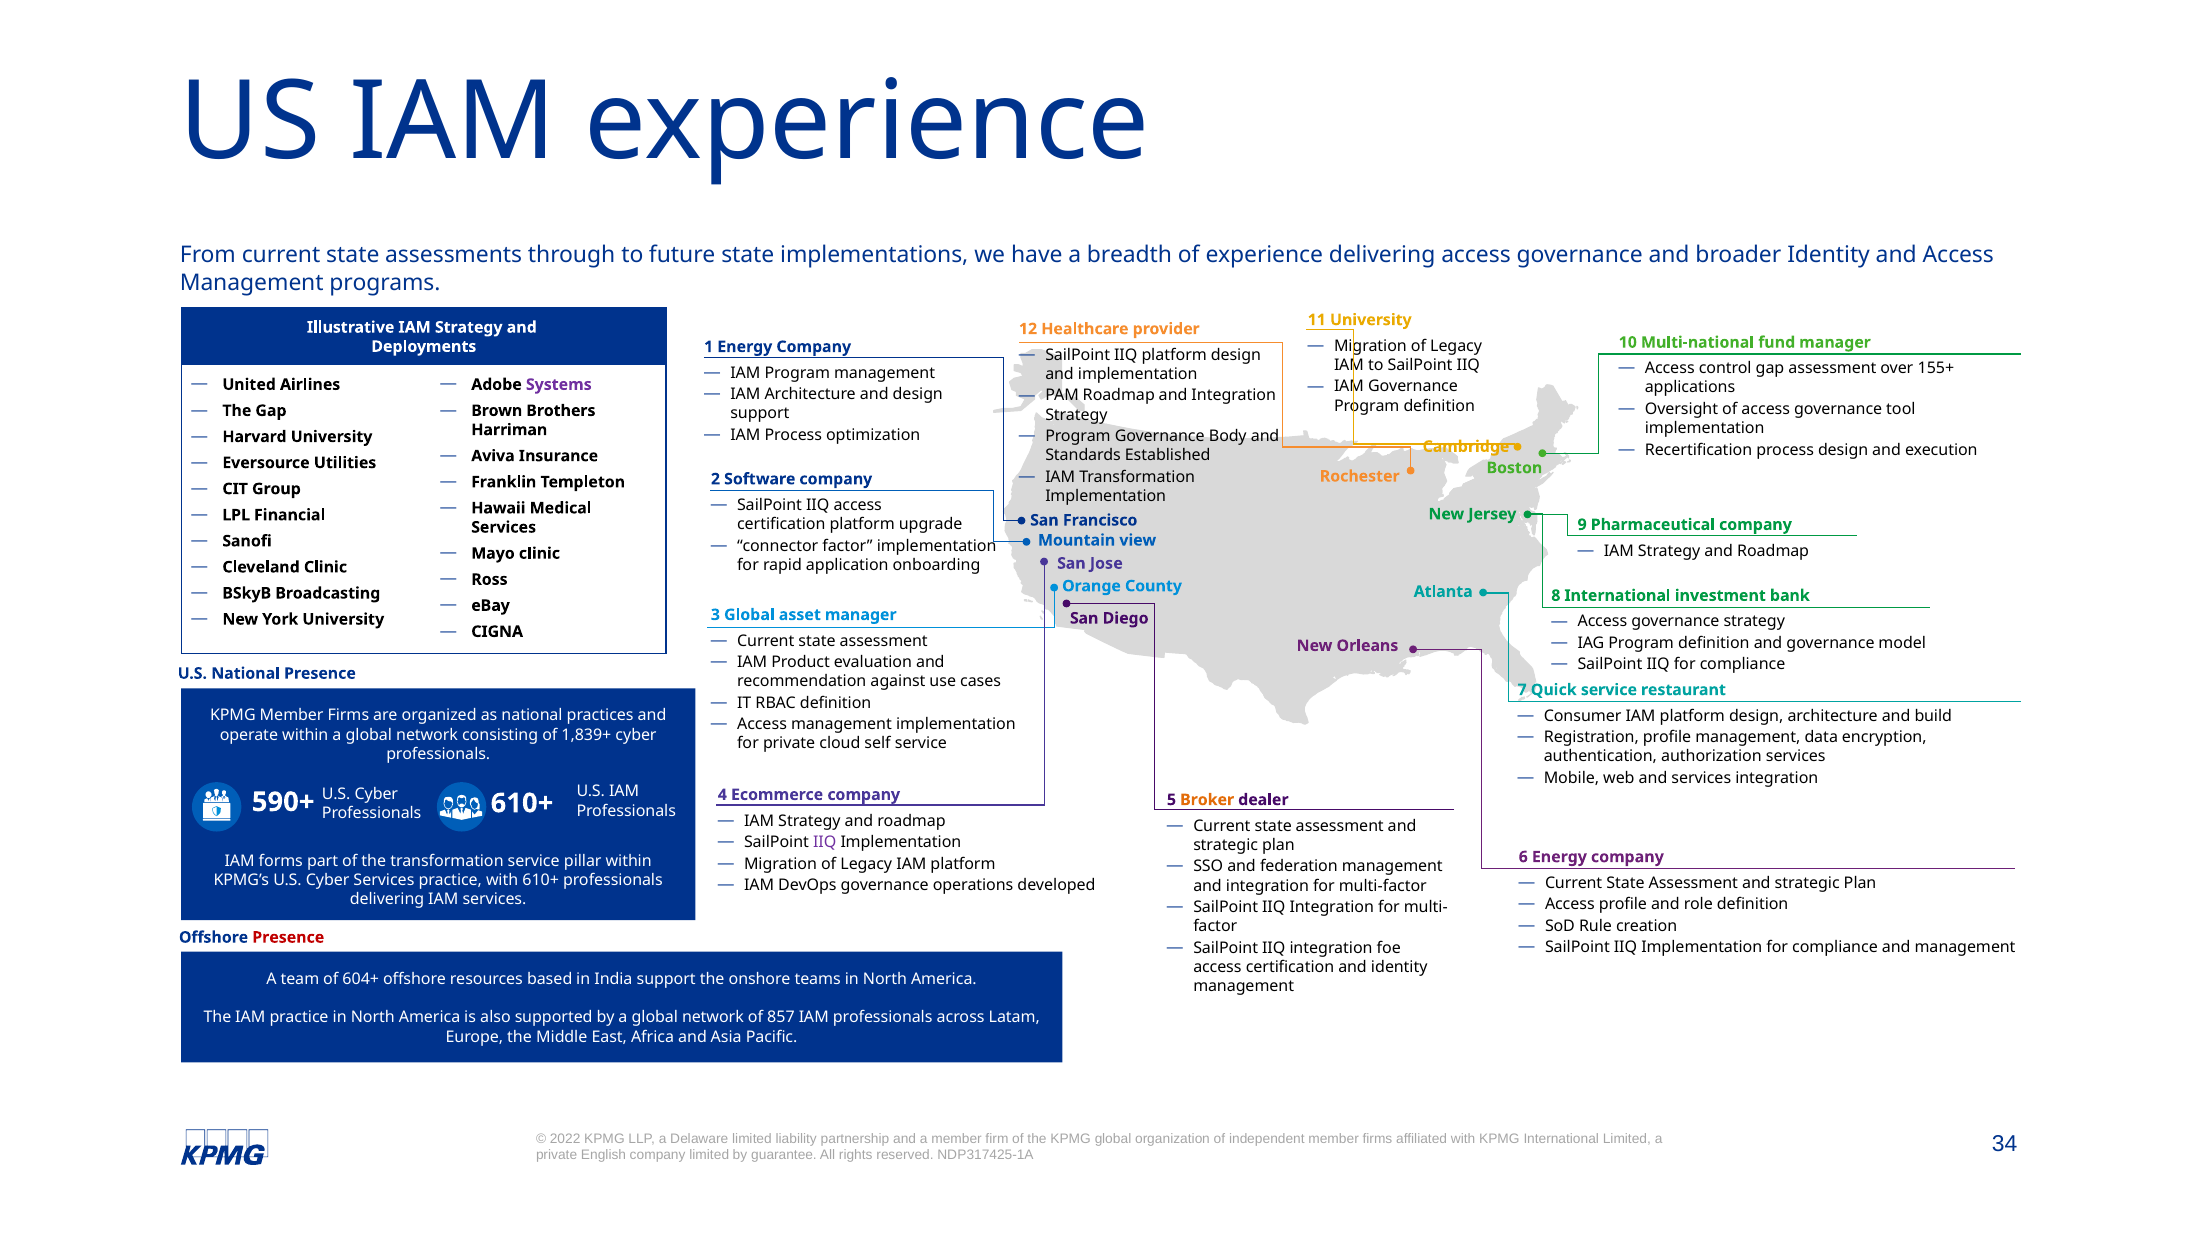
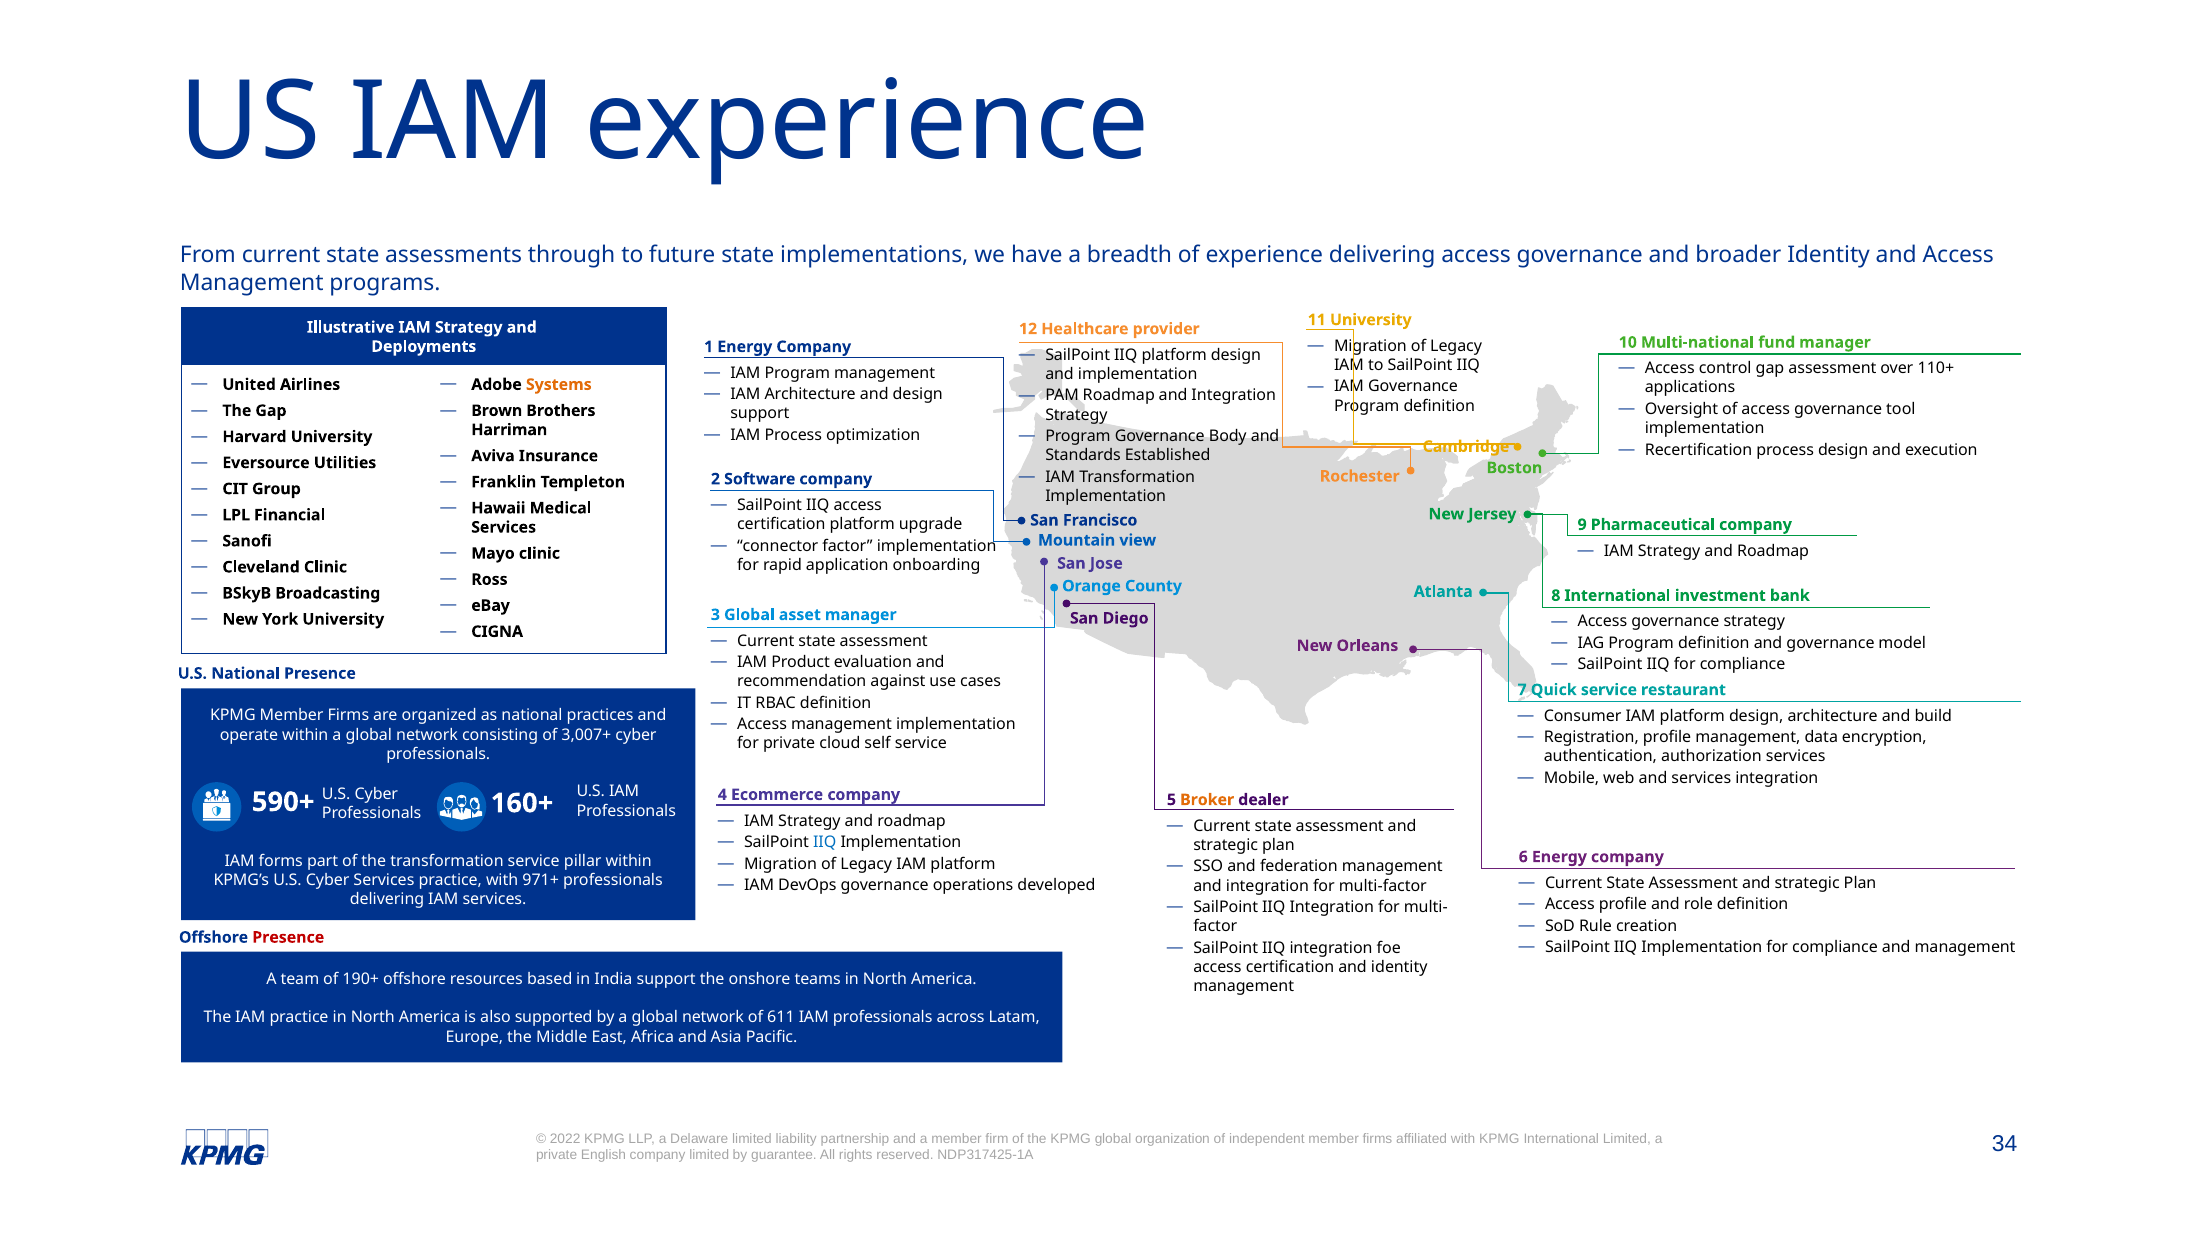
155+: 155+ -> 110+ (1936, 369)
Systems colour: purple -> orange (559, 385)
1,839+: 1,839+ -> 3,007+ (586, 735)
610+: 610+ -> 160+ (522, 804)
IIQ colour: purple -> blue (825, 843)
with 610+: 610+ -> 971+ (541, 881)
604+: 604+ -> 190+ (361, 980)
857: 857 -> 611 (781, 1018)
